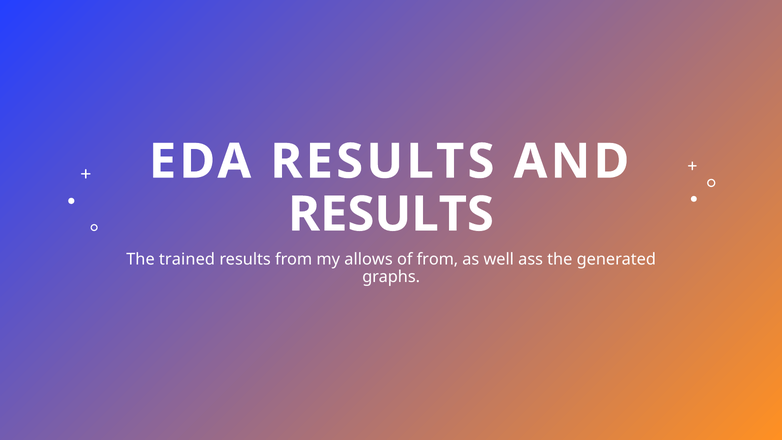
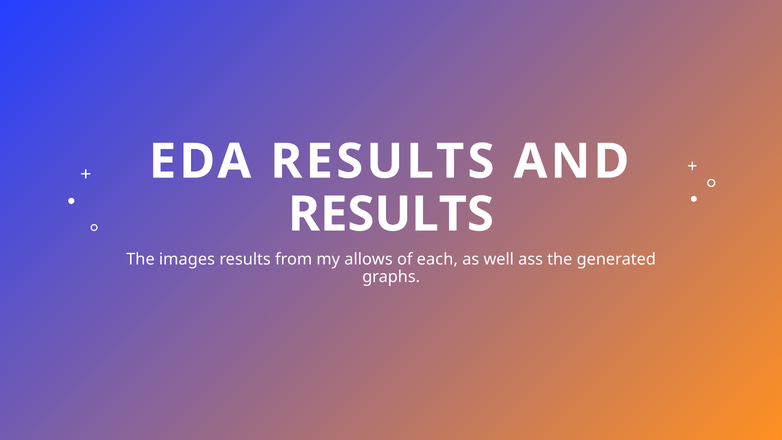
trained: trained -> images (187, 259)
of from: from -> each (437, 259)
